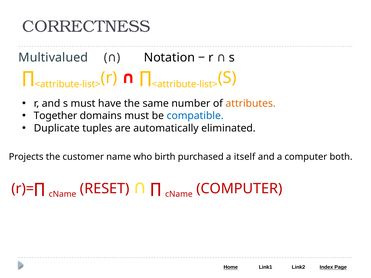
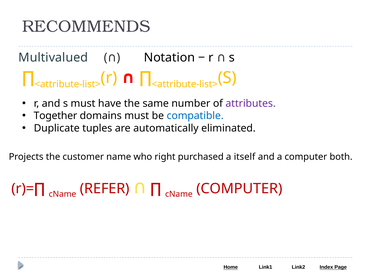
CORRECTNESS: CORRECTNESS -> RECOMMENDS (86, 27)
attributes colour: orange -> purple (251, 104)
birth: birth -> right (165, 157)
RESET: RESET -> REFER (105, 189)
